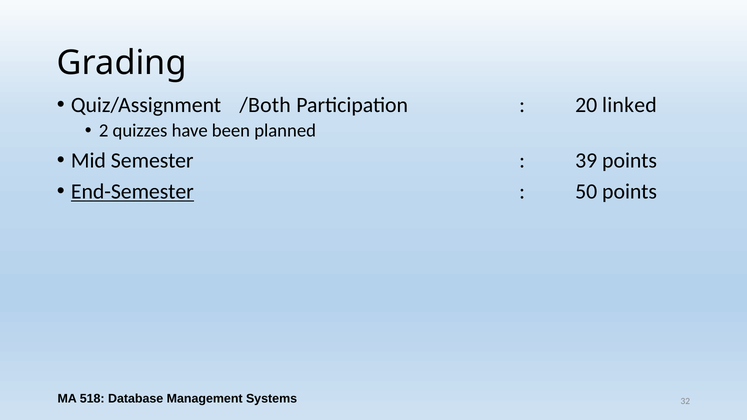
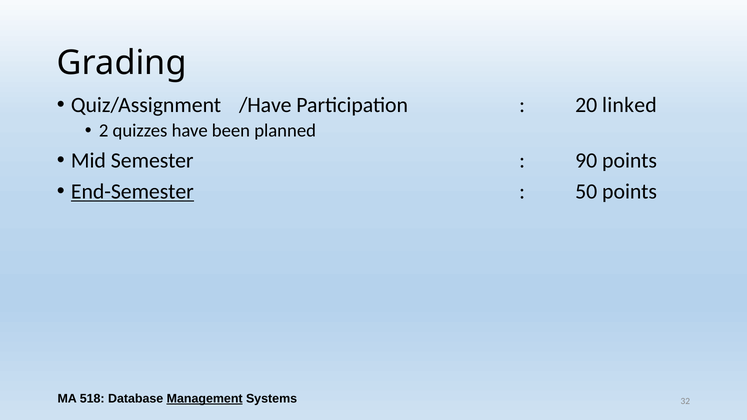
/Both: /Both -> /Have (265, 105)
39: 39 -> 90 (586, 160)
Management underline: none -> present (205, 399)
